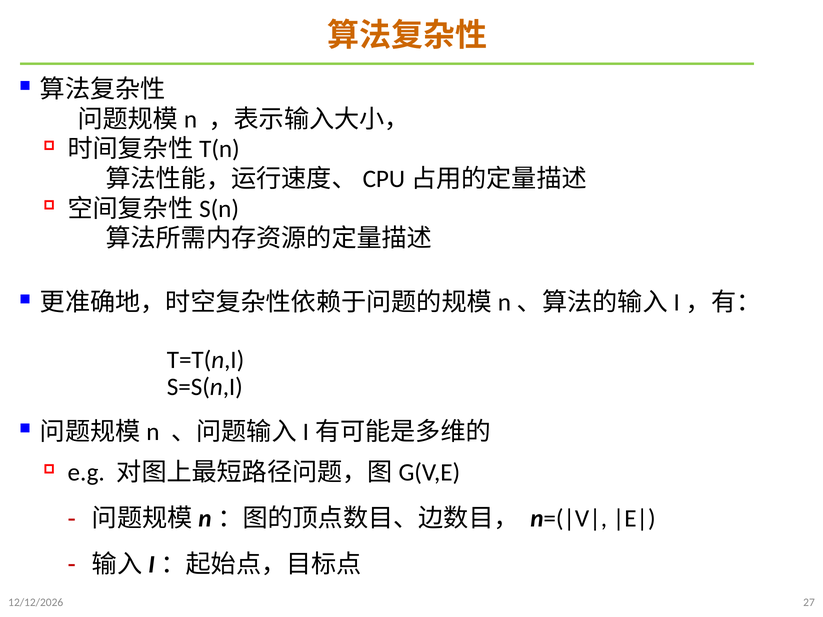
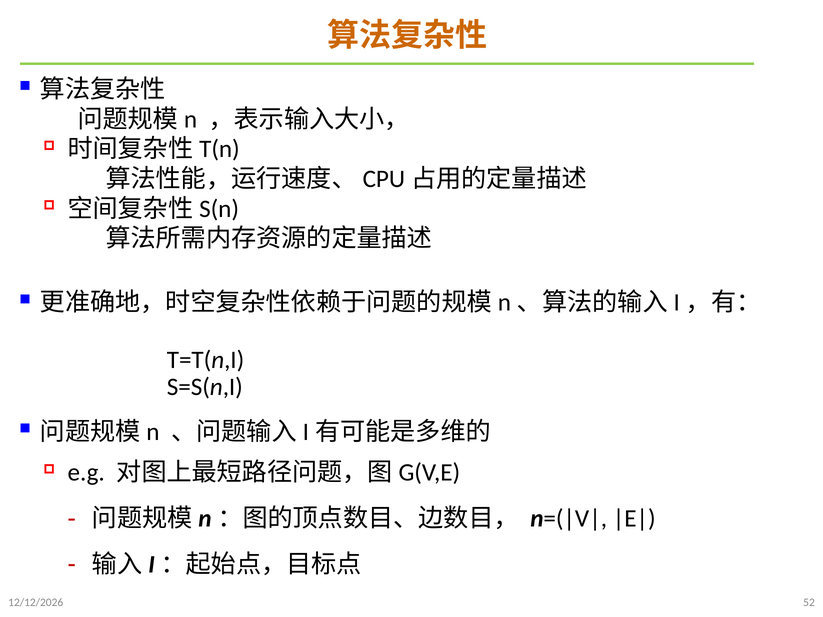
27: 27 -> 52 (809, 603)
